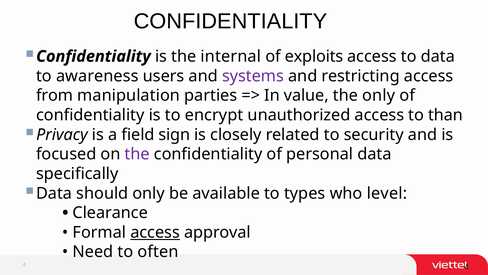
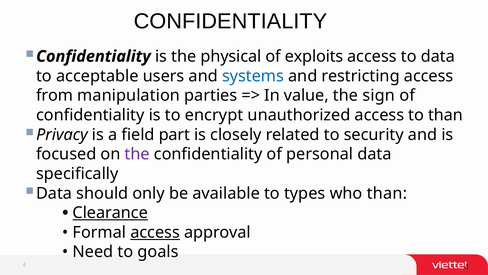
internal: internal -> physical (231, 56)
awareness: awareness -> acceptable (97, 76)
systems colour: purple -> blue (253, 76)
the only: only -> sign (379, 95)
sign: sign -> part (174, 134)
who level: level -> than (387, 193)
Clearance underline: none -> present (110, 212)
often: often -> goals (158, 252)
